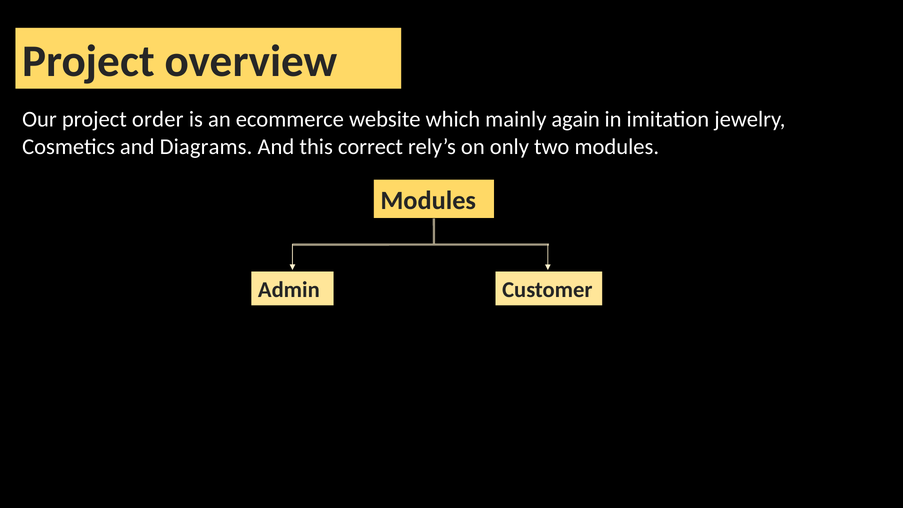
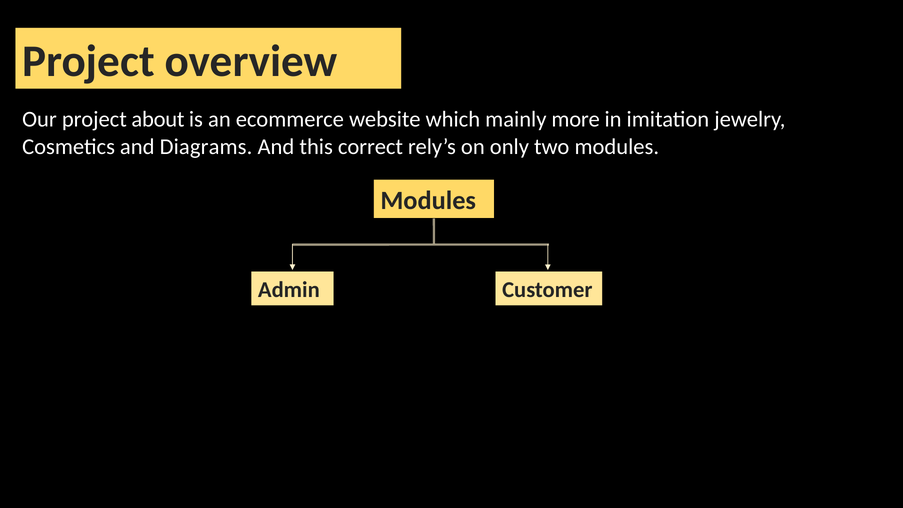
order: order -> about (158, 119)
again: again -> more (576, 119)
